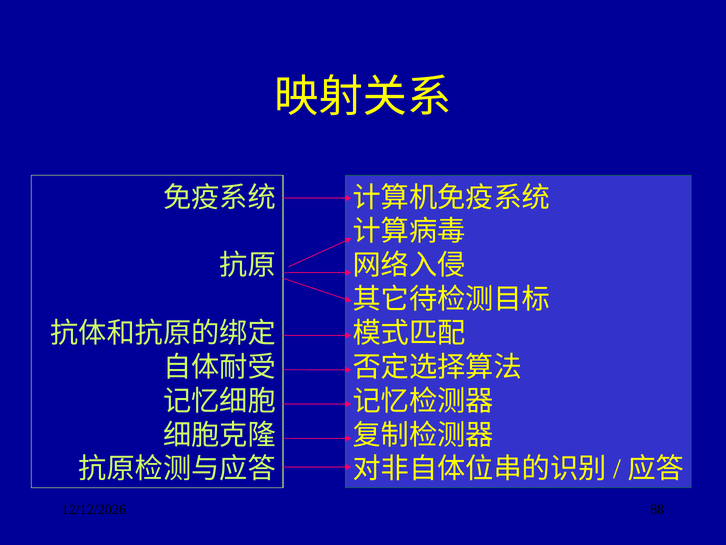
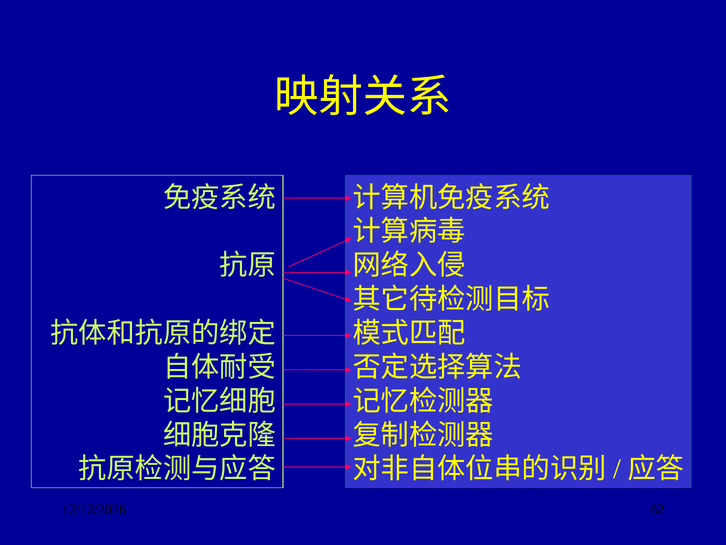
88: 88 -> 62 (657, 509)
